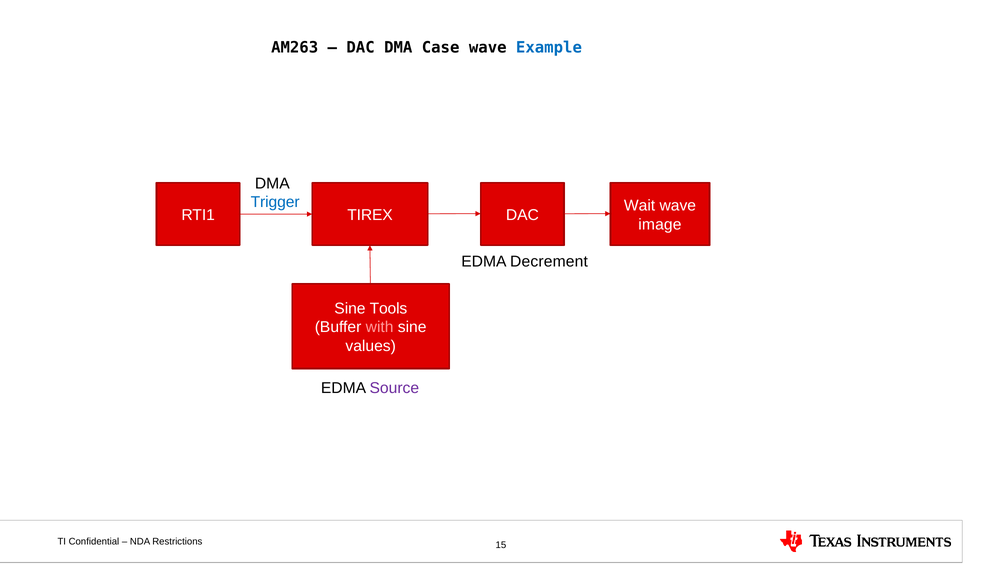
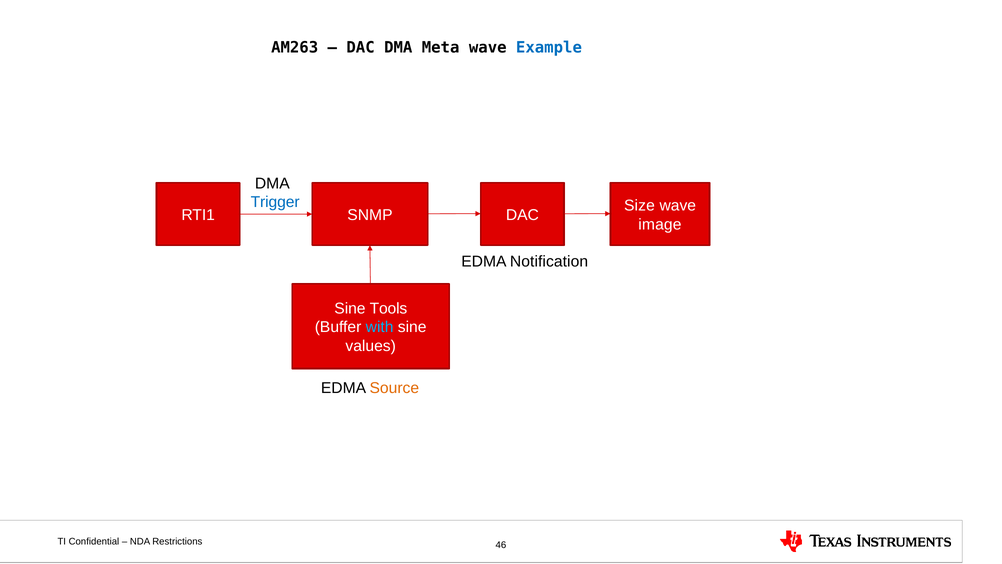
Case: Case -> Meta (441, 48)
Wait: Wait -> Size (639, 206)
TIREX: TIREX -> SNMP (370, 215)
Decrement: Decrement -> Notification (549, 261)
with colour: pink -> light blue (380, 327)
Source colour: purple -> orange (394, 388)
15: 15 -> 46 (501, 545)
